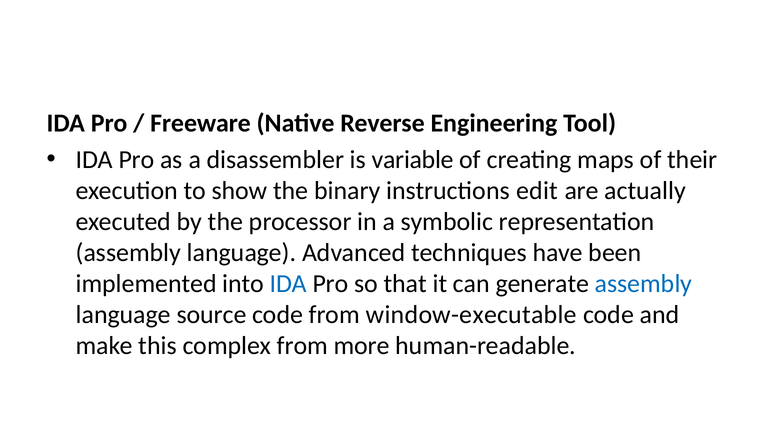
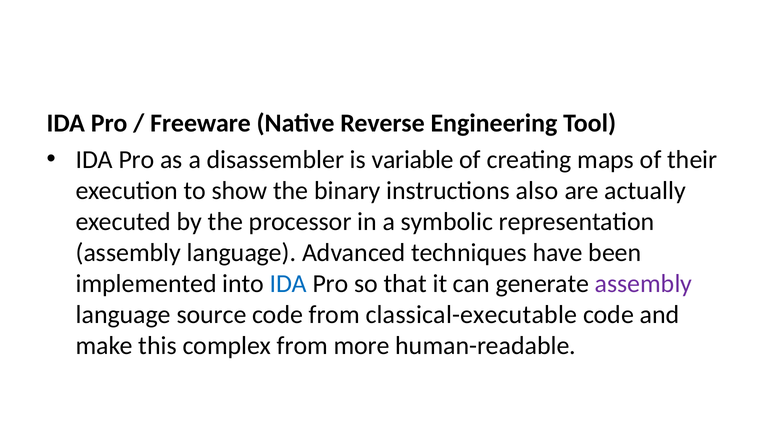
edit: edit -> also (537, 191)
assembly colour: blue -> purple (643, 284)
window-executable: window-executable -> classical-executable (471, 315)
